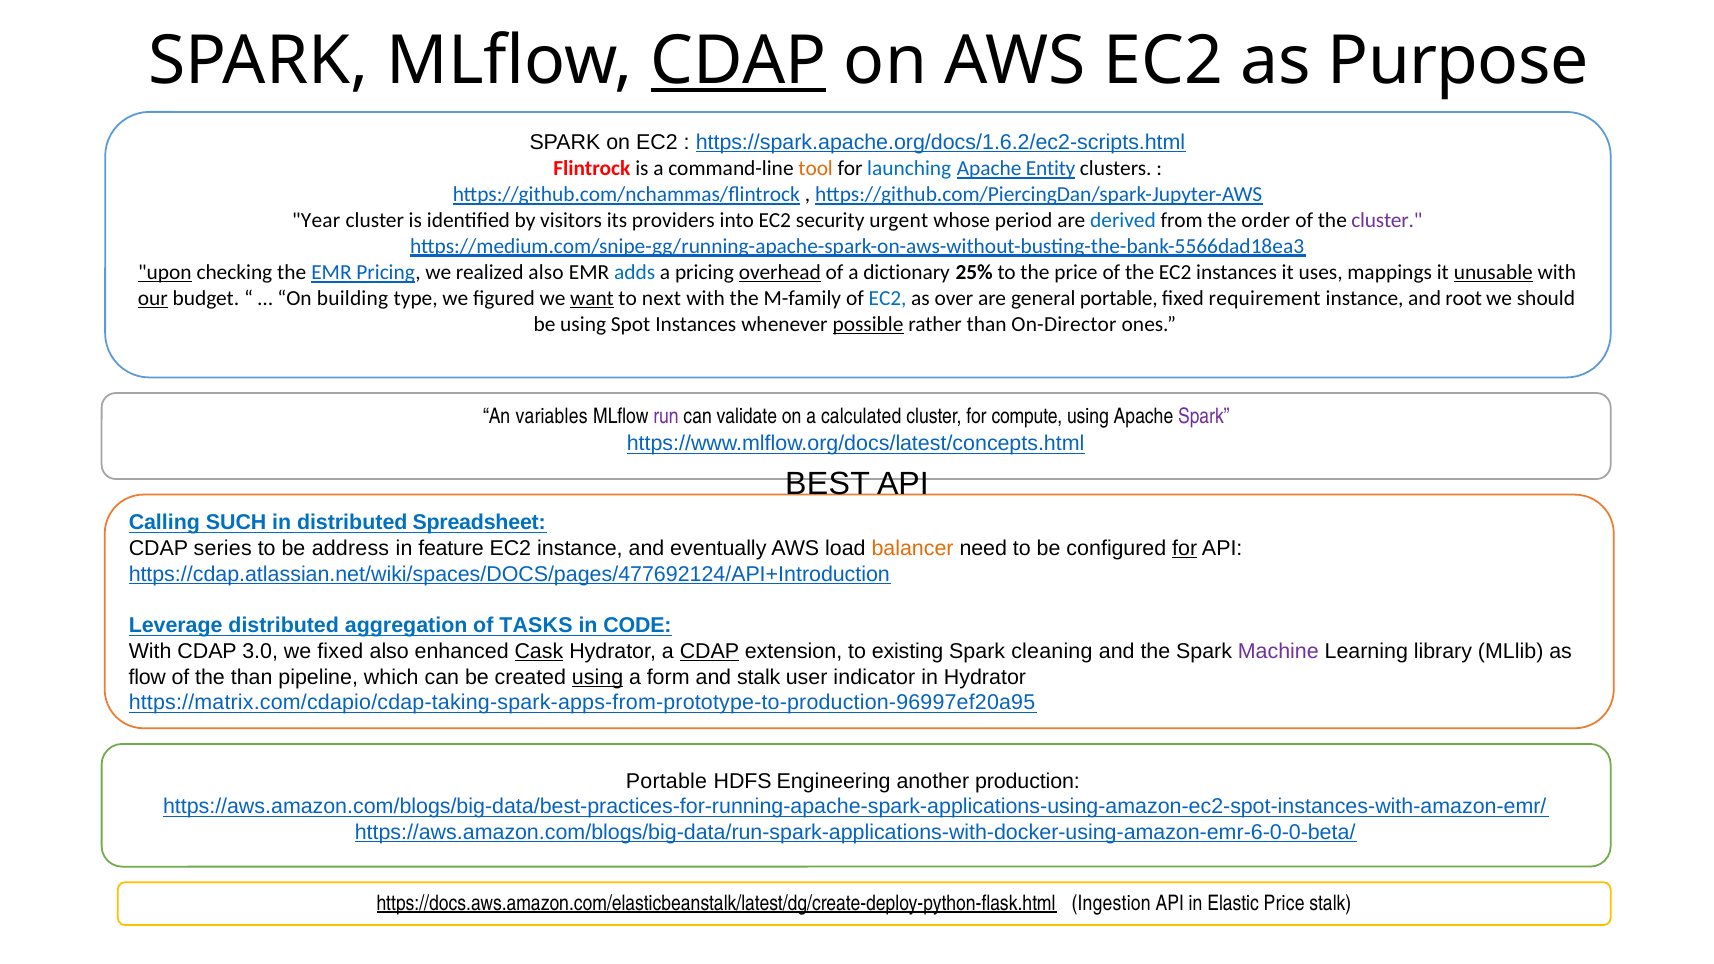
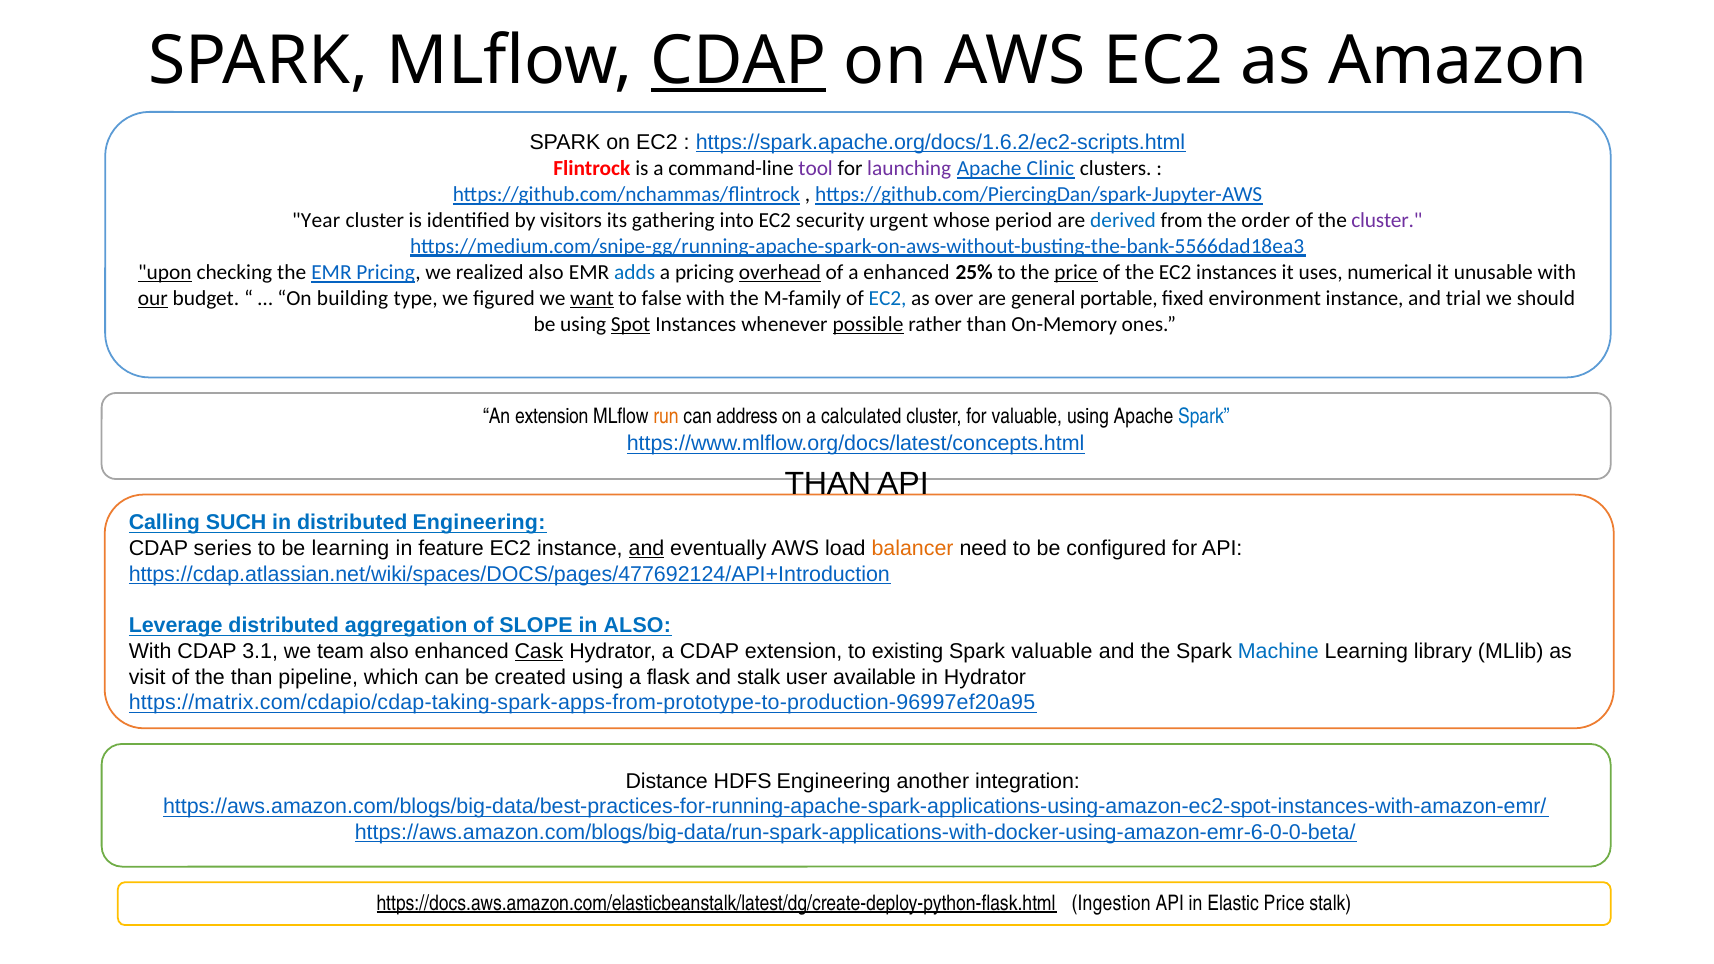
Purpose: Purpose -> Amazon (1458, 61)
tool colour: orange -> purple (816, 168)
launching colour: blue -> purple (909, 168)
Entity: Entity -> Clinic (1050, 168)
providers: providers -> gathering (673, 220)
a dictionary: dictionary -> enhanced (906, 272)
price underline: none -> present (1076, 272)
mappings: mappings -> numerical (1390, 272)
unusable underline: present -> none (1493, 272)
next: next -> false (662, 298)
requirement: requirement -> environment (1265, 298)
root: root -> trial (1464, 298)
Spot underline: none -> present (631, 324)
On-Director: On-Director -> On-Memory (1064, 324)
An variables: variables -> extension (552, 416)
run colour: purple -> orange (666, 416)
validate: validate -> address (747, 416)
for compute: compute -> valuable (1027, 416)
Spark colour: purple -> blue (1204, 416)
BEST: BEST -> THAN (828, 484)
distributed Spreadsheet: Spreadsheet -> Engineering (479, 523)
be address: address -> learning (350, 549)
and underline: none -> present (647, 549)
for underline: present -> none (1185, 549)
TASKS: TASKS -> SLOPE (536, 626)
in CODE: CODE -> ALSO (637, 626)
3.0: 3.0 -> 3.1 (260, 652)
we fixed: fixed -> team (341, 652)
CDAP underline: present -> none (710, 652)
Spark cleaning: cleaning -> valuable (1052, 652)
Machine colour: purple -> blue (1278, 652)
flow: flow -> visit (147, 677)
using underline: present -> none (598, 677)
form: form -> flask (668, 677)
indicator: indicator -> available (875, 677)
Portable: Portable -> Distance (667, 781)
production: production -> integration (1027, 781)
